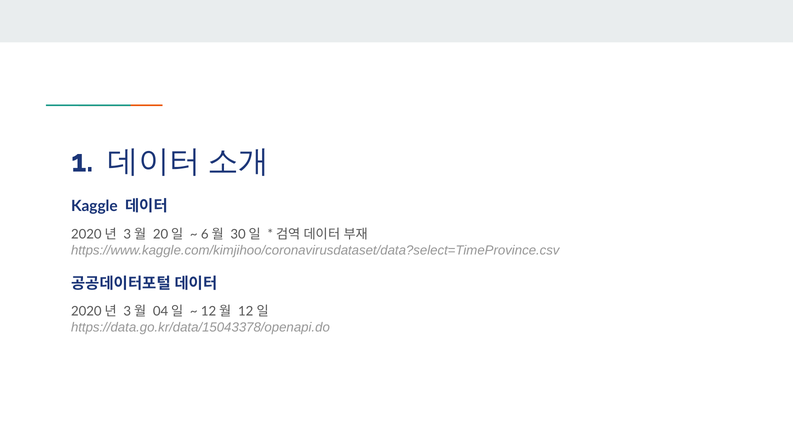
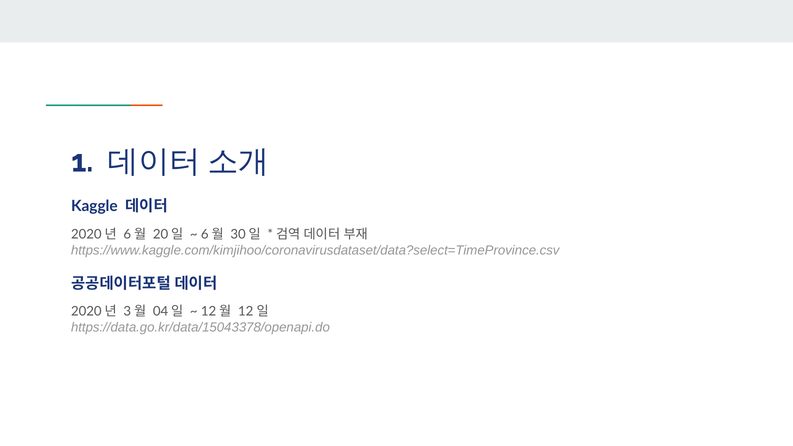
3: 3 -> 6 (127, 234)
